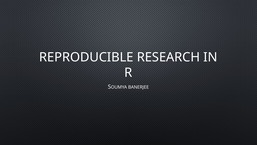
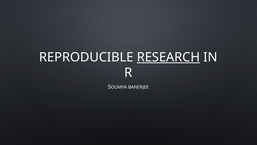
RESEARCH underline: none -> present (168, 57)
